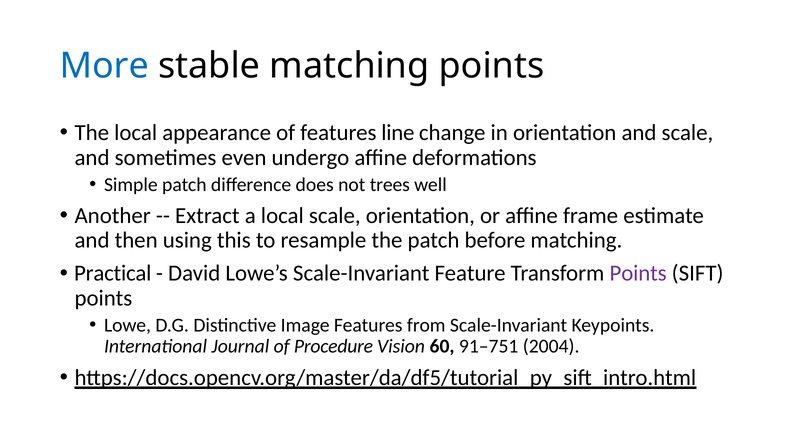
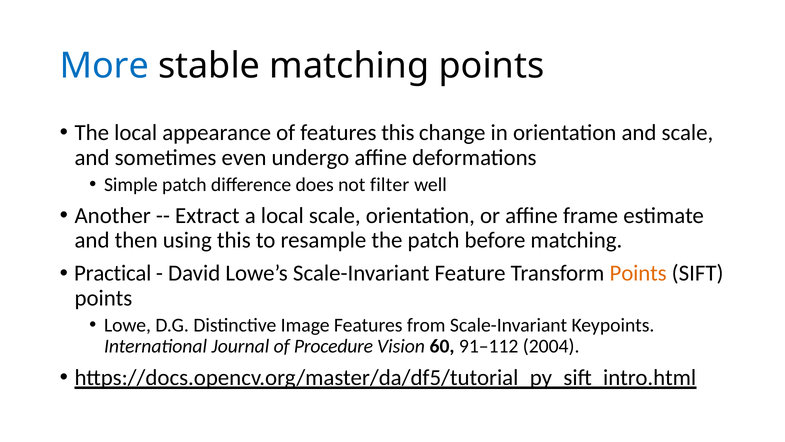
features line: line -> this (398, 133)
trees: trees -> filter (390, 184)
Points colour: purple -> orange (638, 273)
91–751: 91–751 -> 91–112 (489, 346)
